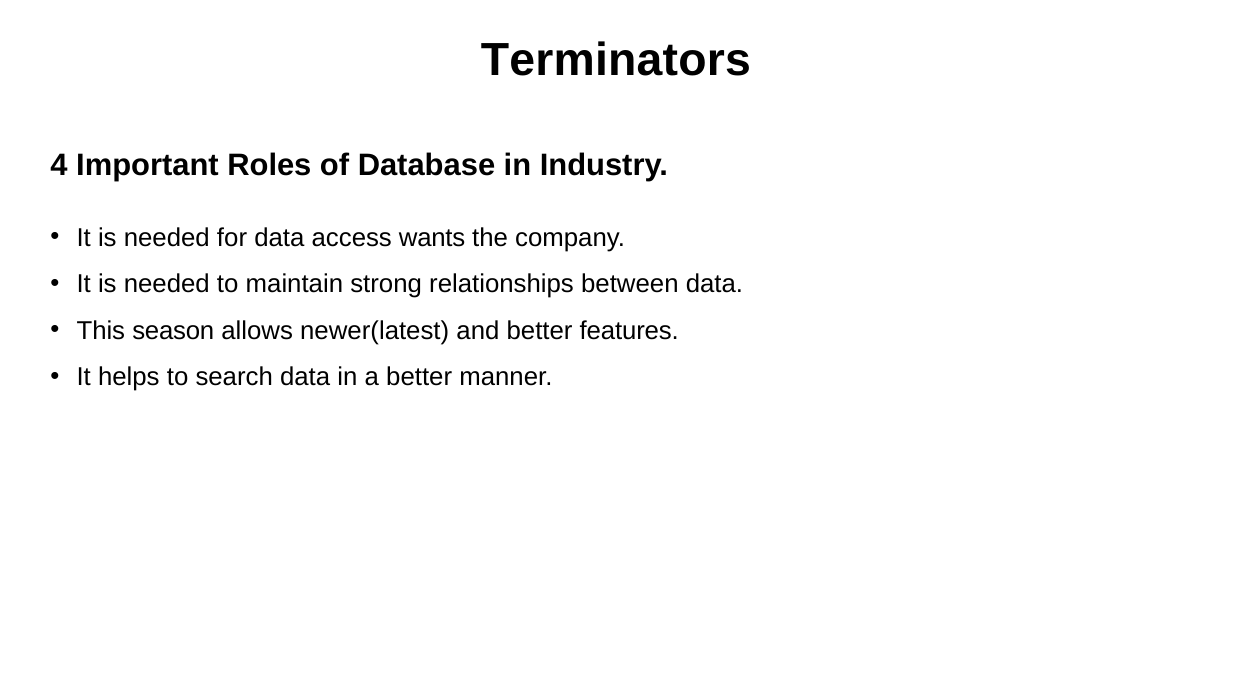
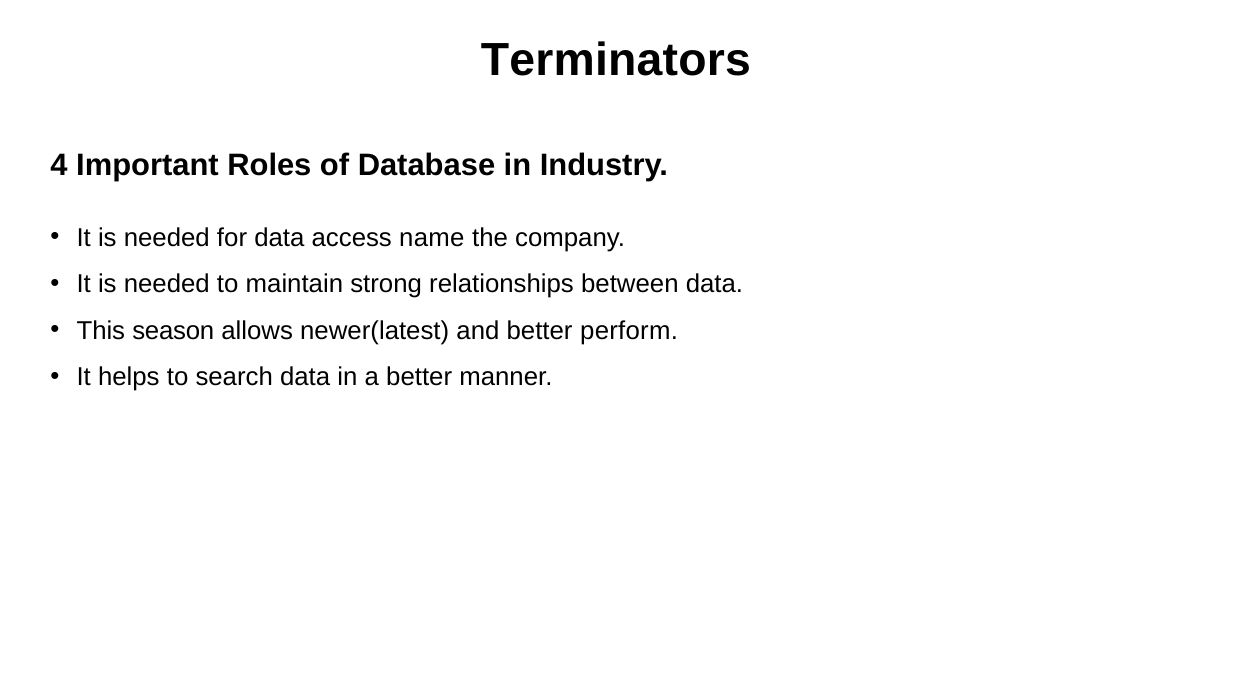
wants: wants -> name (432, 238)
features: features -> perform (629, 331)
